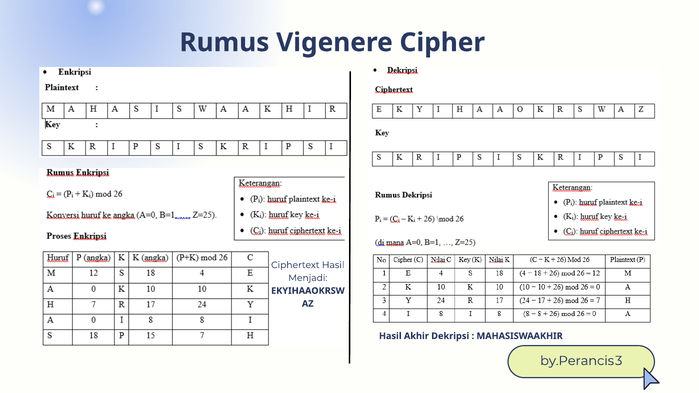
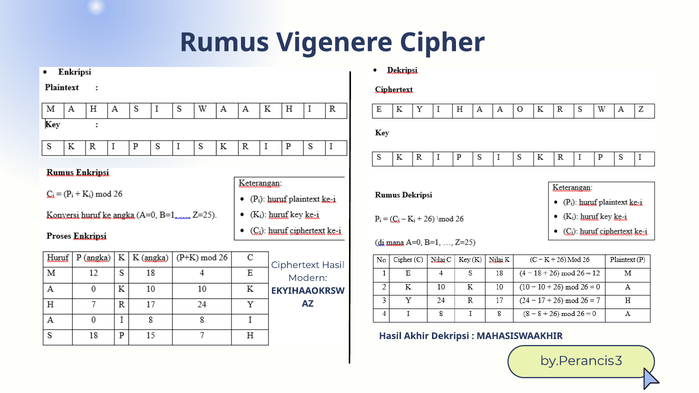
Menjadi: Menjadi -> Modern (308, 278)
